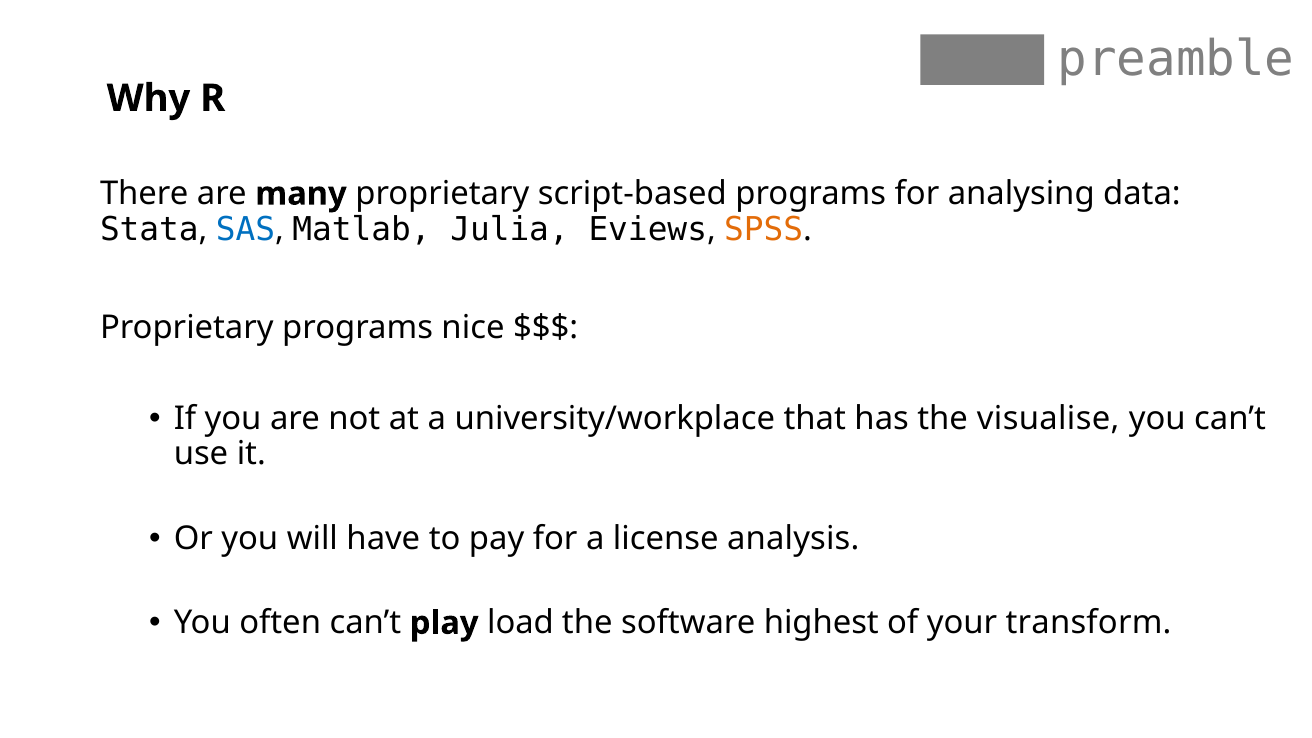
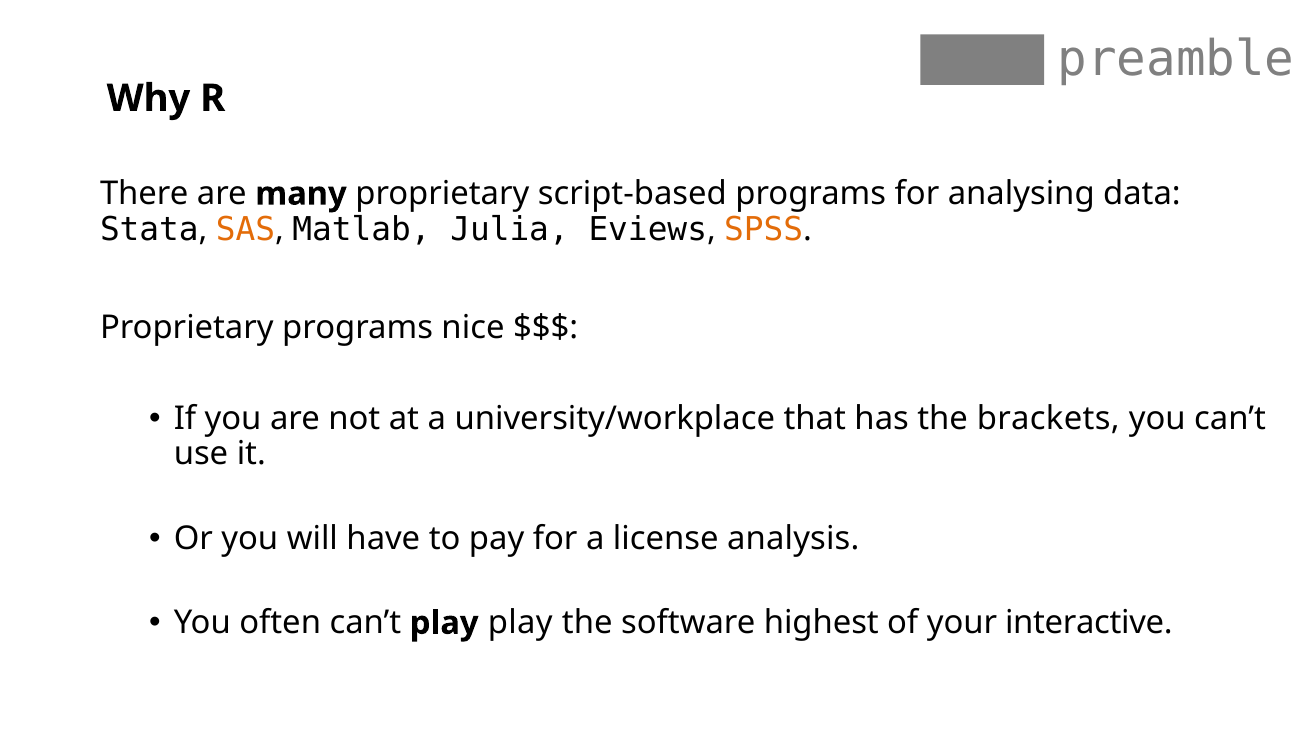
SAS colour: blue -> orange (246, 229)
visualise: visualise -> brackets (1048, 419)
play load: load -> play (520, 623)
transform: transform -> interactive (1089, 623)
